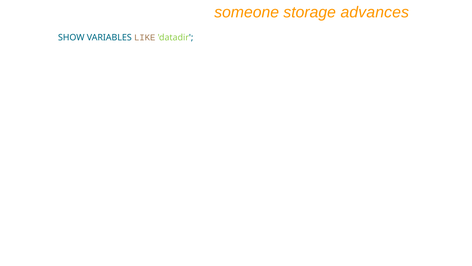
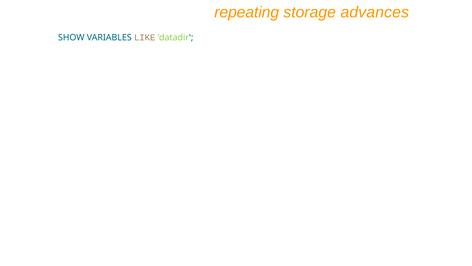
someone: someone -> repeating (247, 12)
